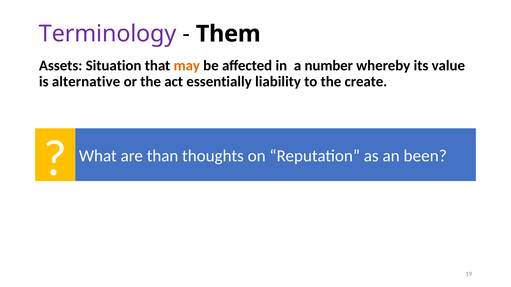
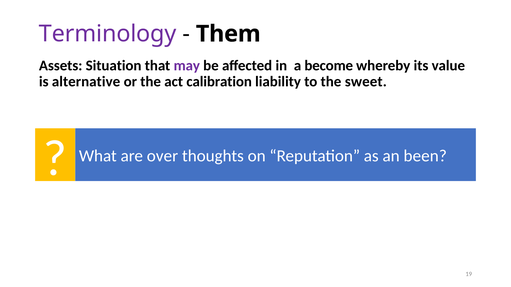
may colour: orange -> purple (187, 66)
number: number -> become (329, 66)
essentially: essentially -> calibration (219, 82)
create: create -> sweet (366, 82)
than: than -> over (162, 156)
